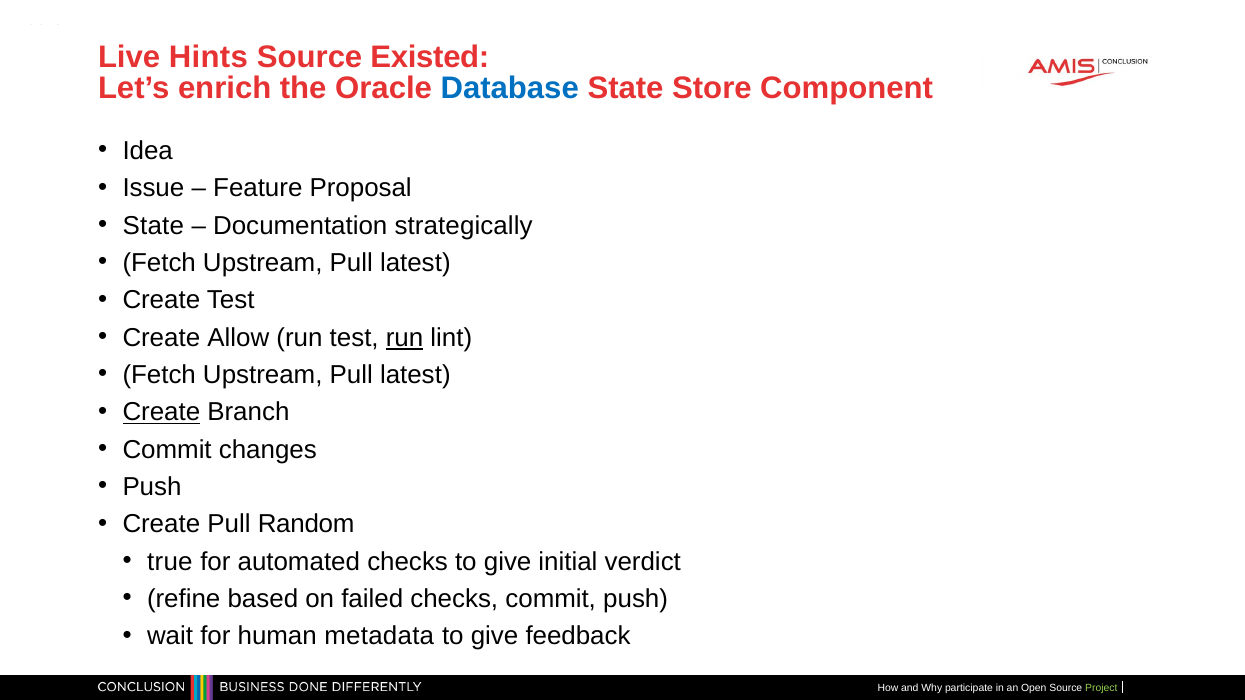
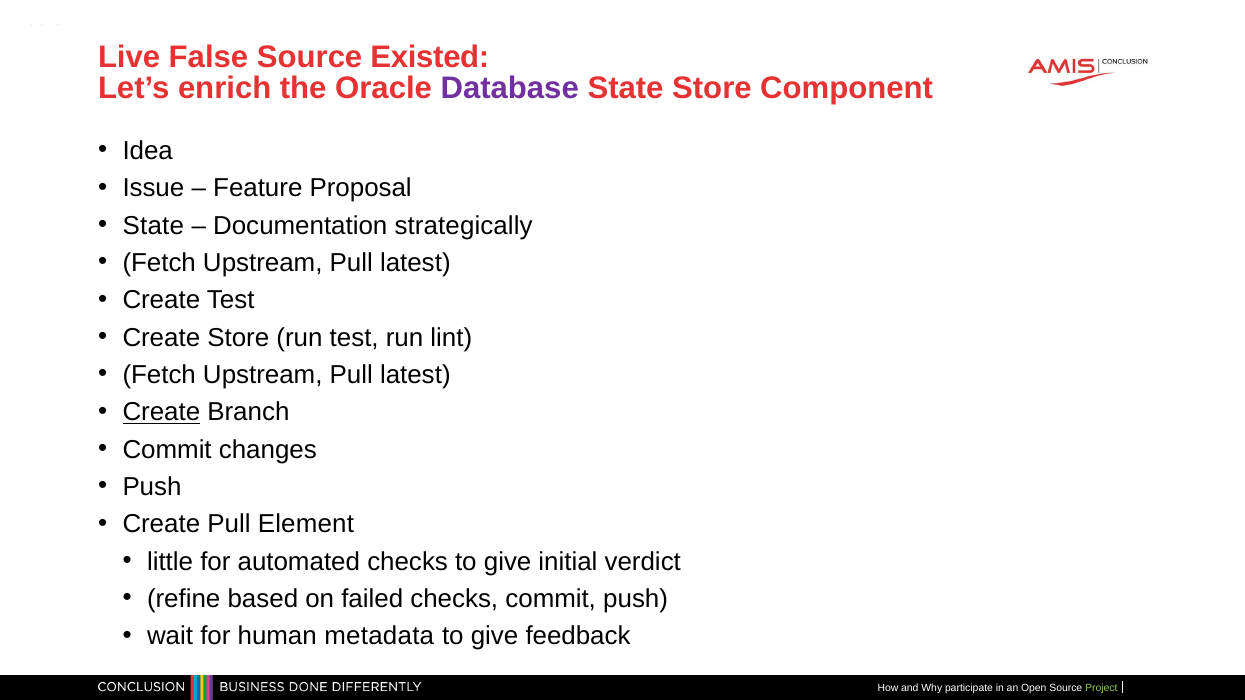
Hints: Hints -> False (209, 57)
Database colour: blue -> purple (510, 89)
Create Allow: Allow -> Store (238, 338)
run underline: present -> none (405, 338)
Random: Random -> Element (306, 525)
true: true -> little (170, 562)
